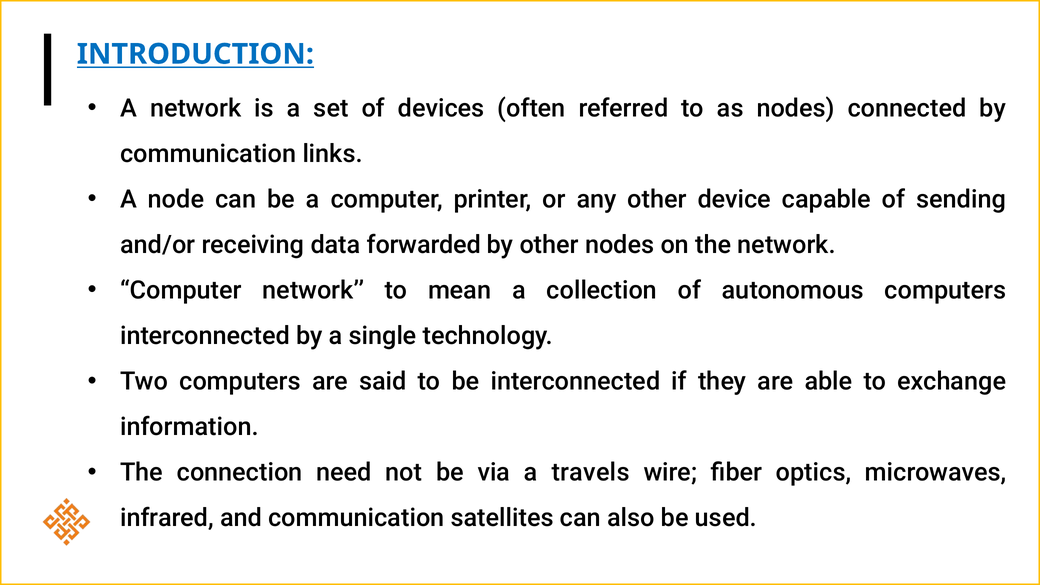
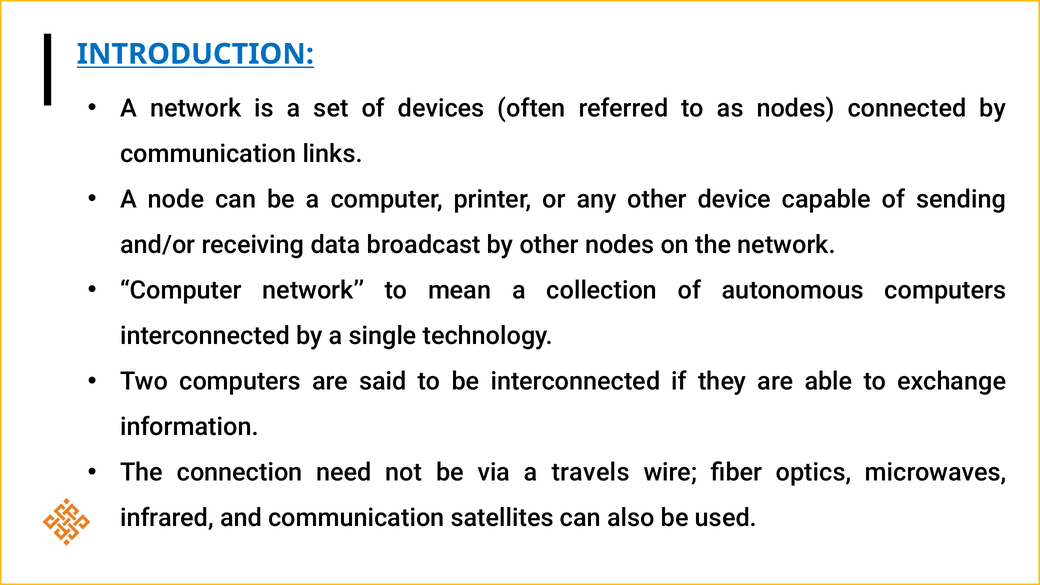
forwarded: forwarded -> broadcast (424, 245)
